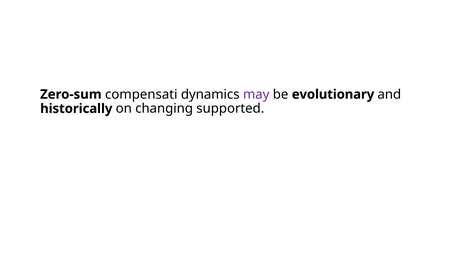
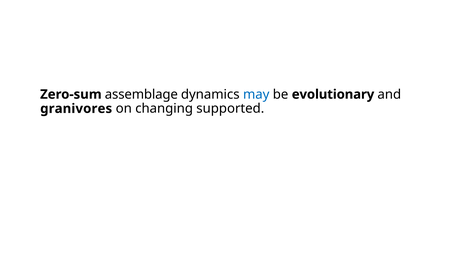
compensati: compensati -> assemblage (141, 94)
may colour: purple -> blue (256, 94)
historically: historically -> granivores (76, 109)
